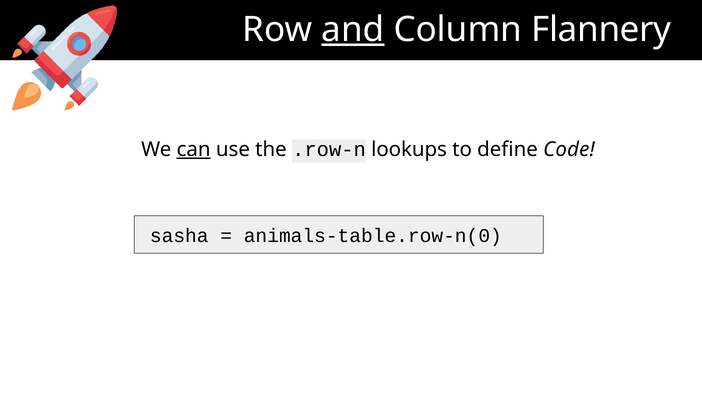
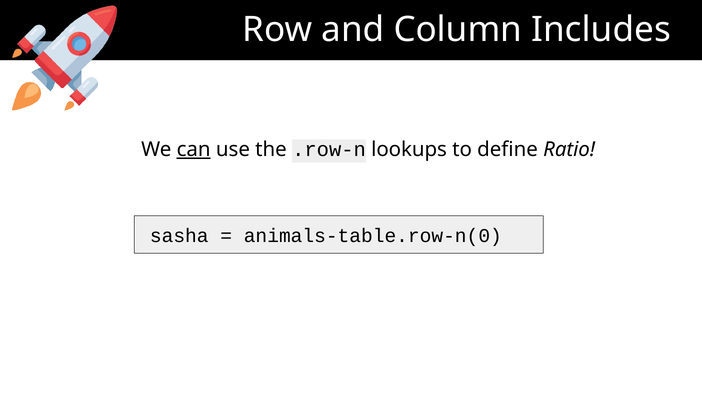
and underline: present -> none (353, 30)
Flannery: Flannery -> Includes (601, 30)
Code: Code -> Ratio (569, 150)
